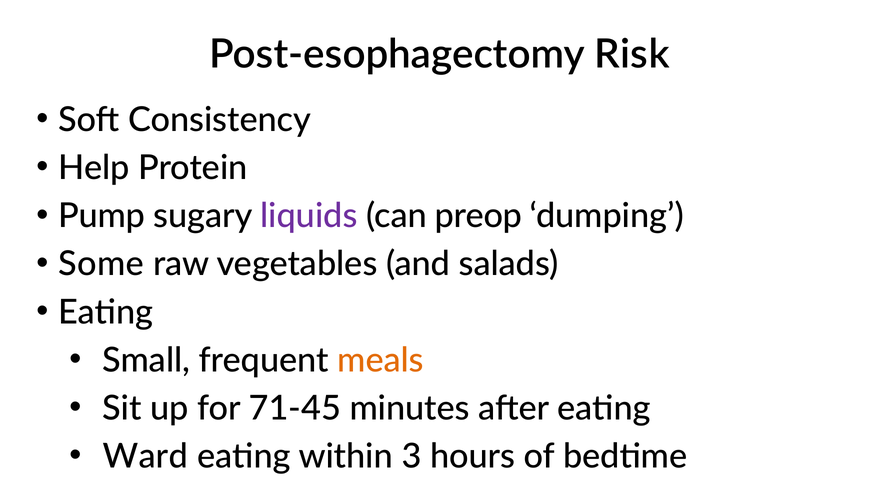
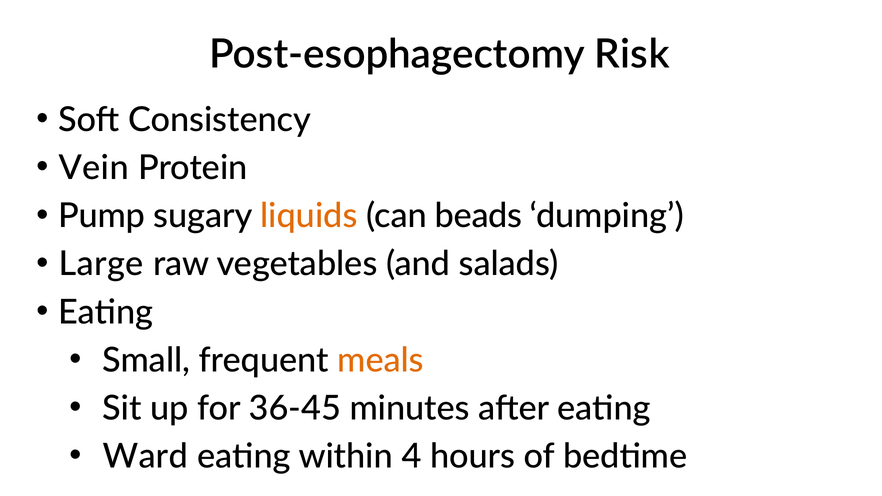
Help: Help -> Vein (94, 168)
liquids colour: purple -> orange (309, 216)
preop: preop -> beads (478, 216)
Some: Some -> Large (101, 264)
71-45: 71-45 -> 36-45 (295, 408)
3: 3 -> 4 (411, 456)
